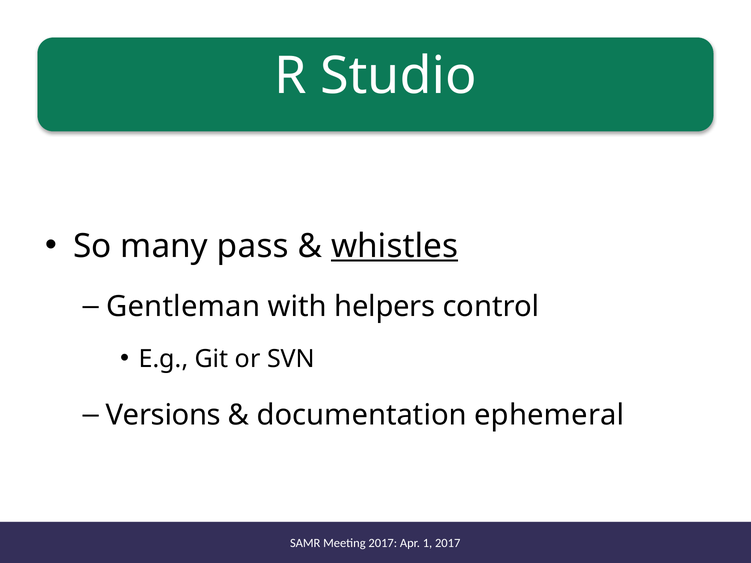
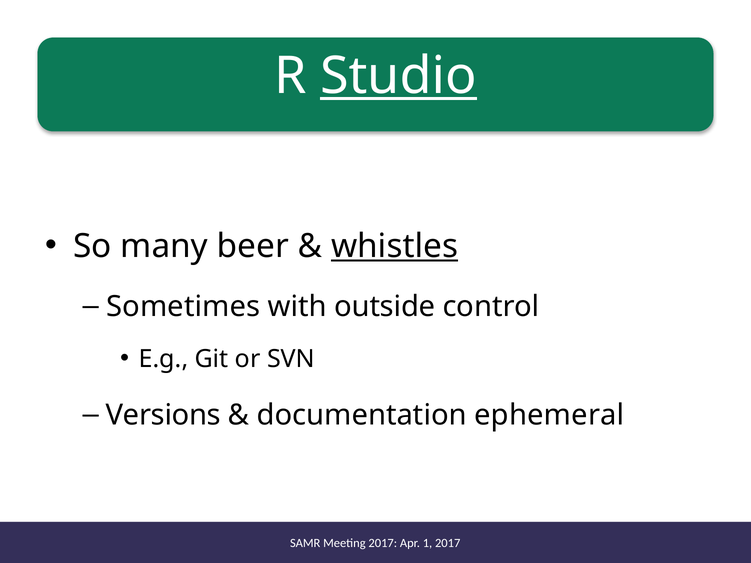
Studio underline: none -> present (398, 76)
pass: pass -> beer (253, 246)
Gentleman: Gentleman -> Sometimes (183, 307)
helpers: helpers -> outside (385, 307)
